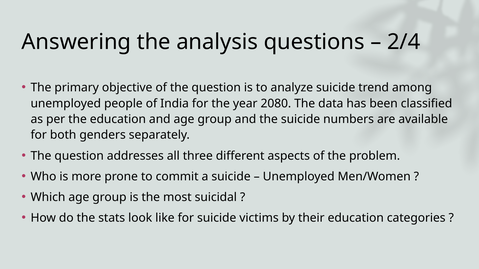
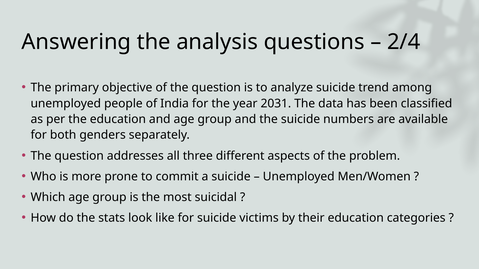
2080: 2080 -> 2031 (276, 104)
